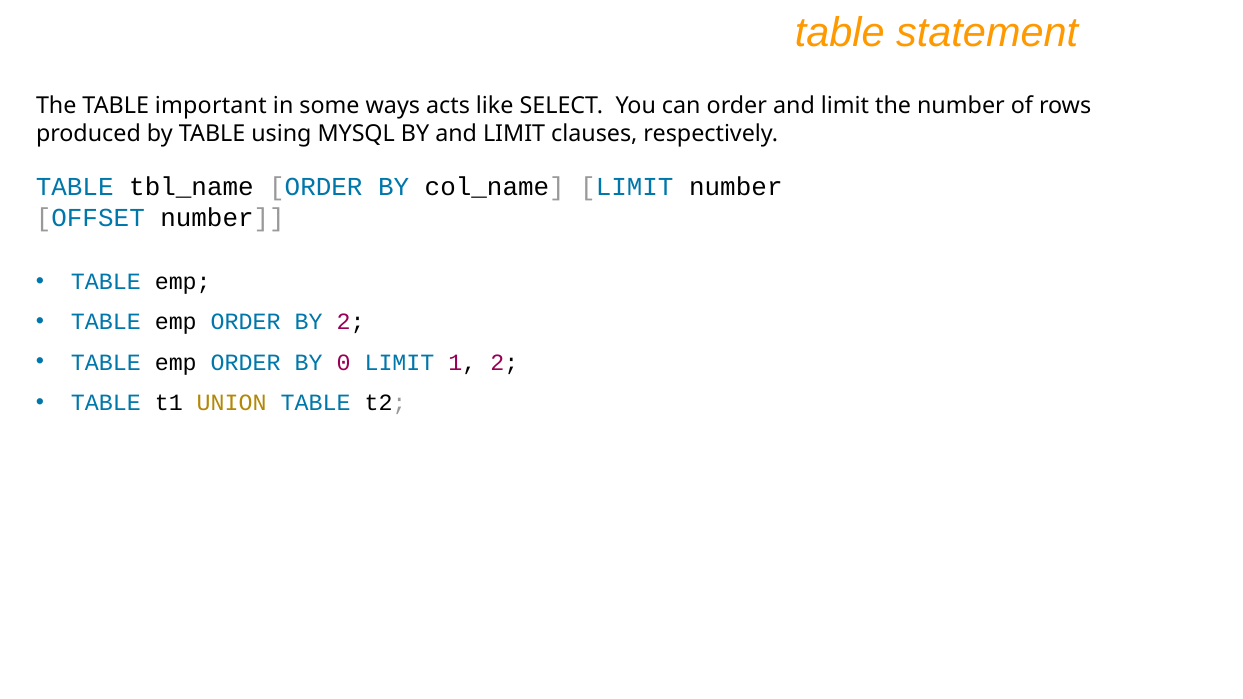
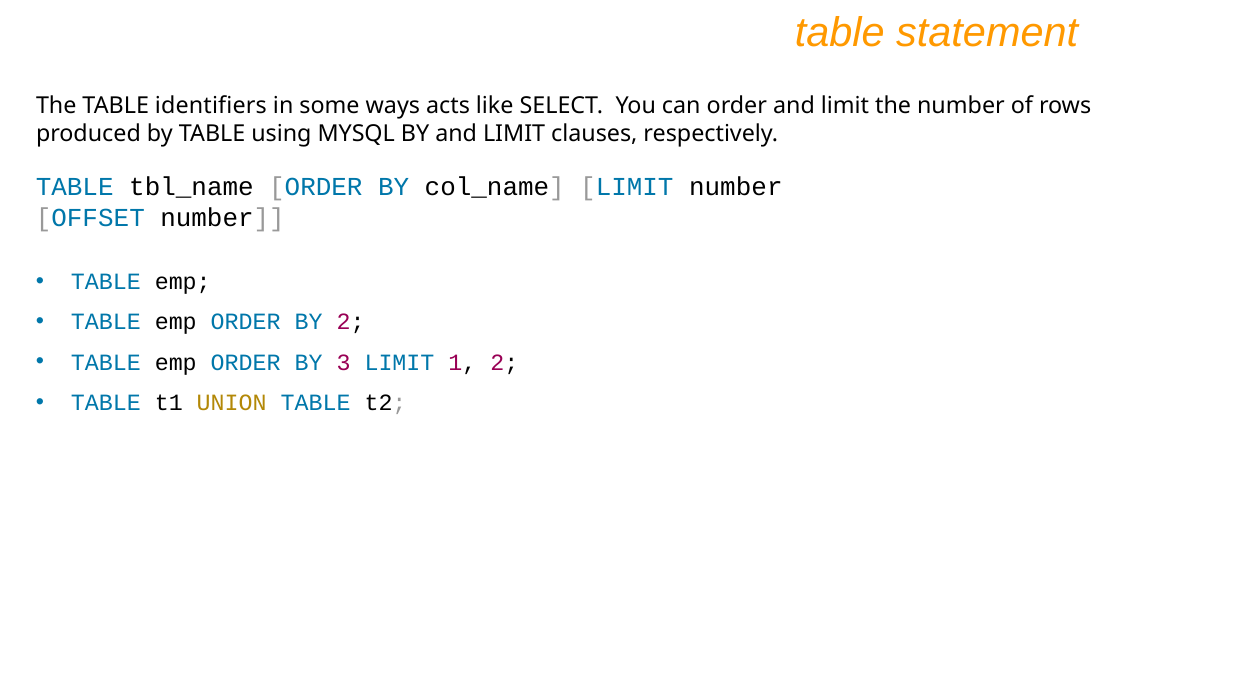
important: important -> identifiers (211, 106)
0: 0 -> 3 (344, 362)
